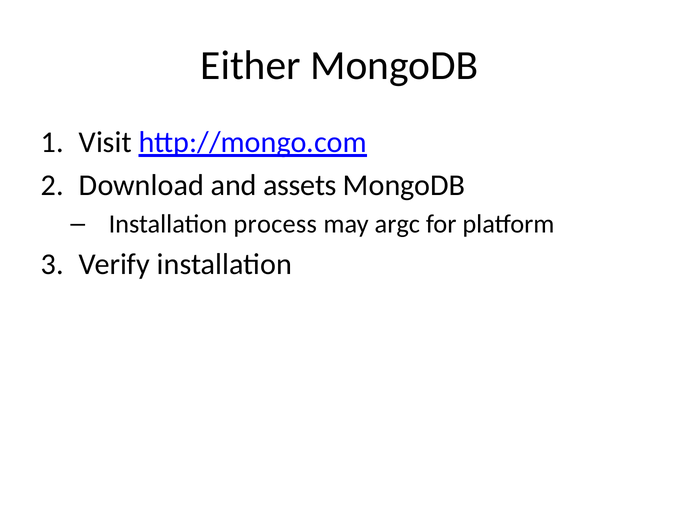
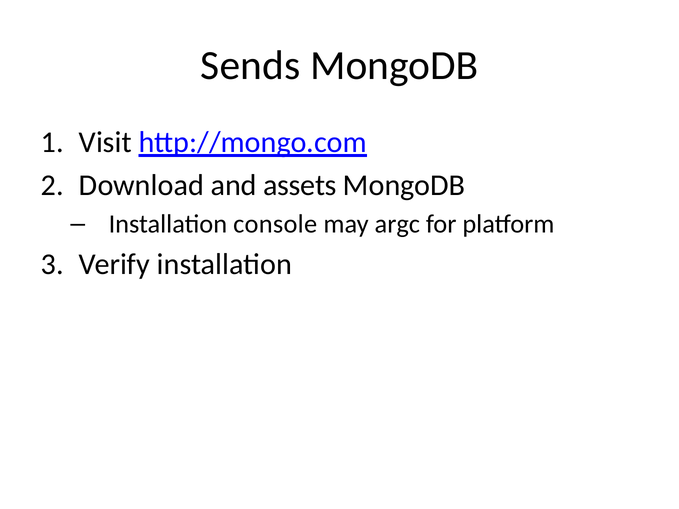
Either: Either -> Sends (250, 66)
process: process -> console (275, 224)
